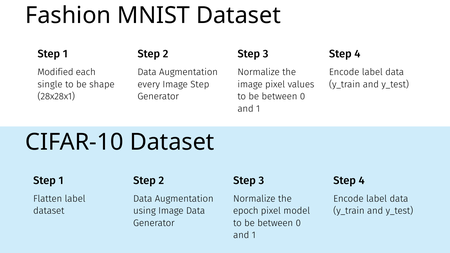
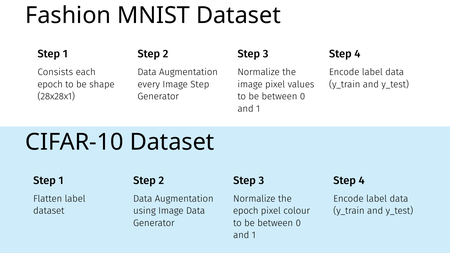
Modified: Modified -> Consists (55, 72)
single: single -> epoch (50, 84)
model: model -> colour (297, 211)
